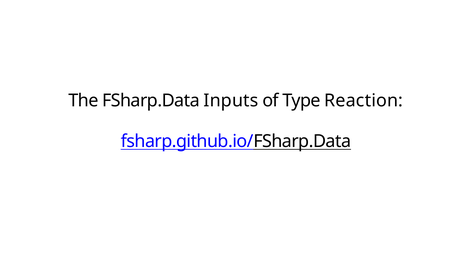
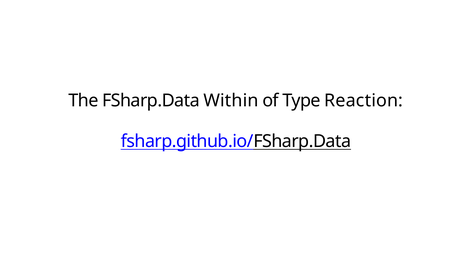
Inputs: Inputs -> Within (231, 100)
